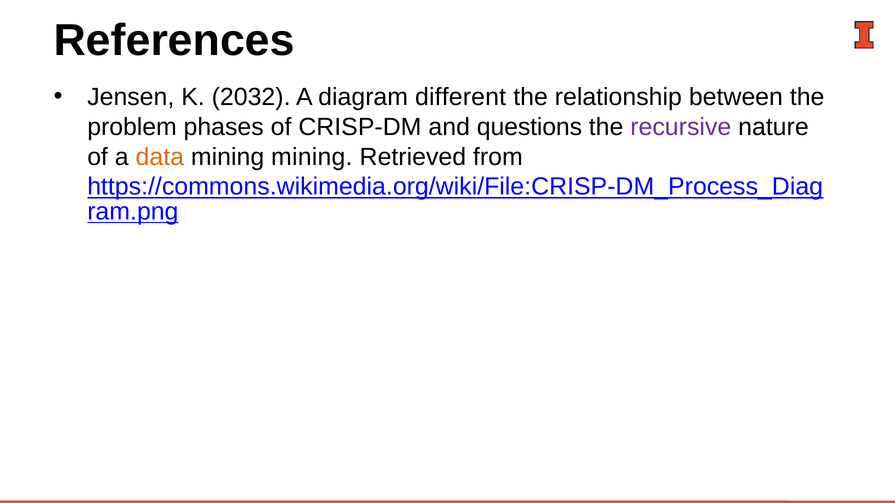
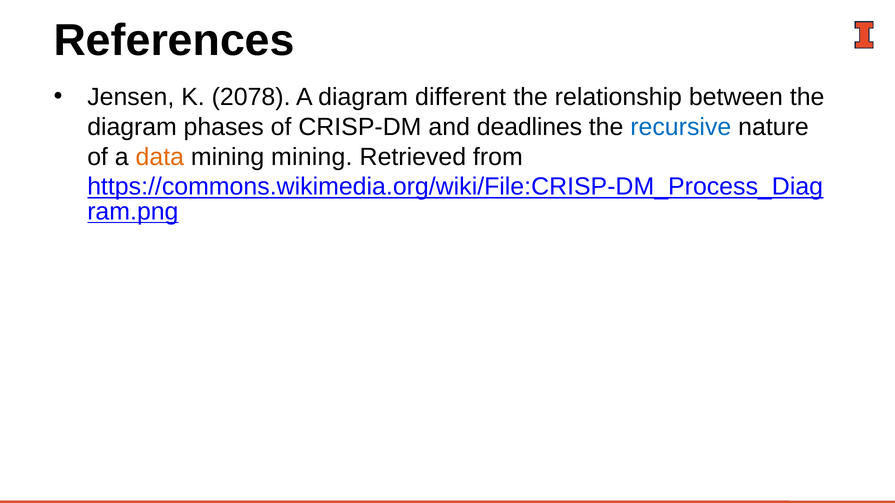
2032: 2032 -> 2078 (251, 97)
problem: problem -> diagram (132, 127)
questions: questions -> deadlines (529, 127)
recursive colour: purple -> blue (681, 127)
